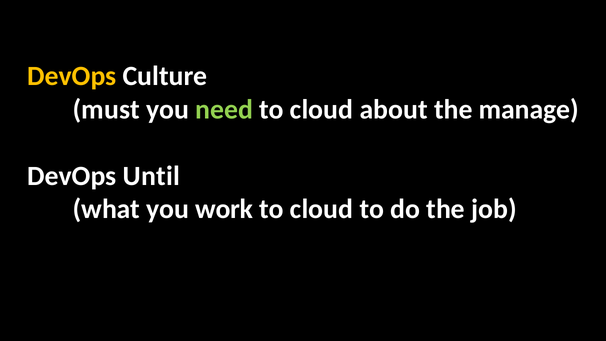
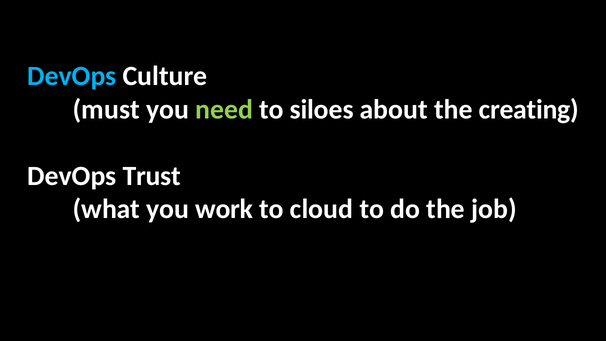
DevOps colour: yellow -> light blue (72, 76)
cloud: cloud -> siloes (322, 109)
manage: manage -> creating (529, 109)
Until: Until -> Trust (152, 176)
